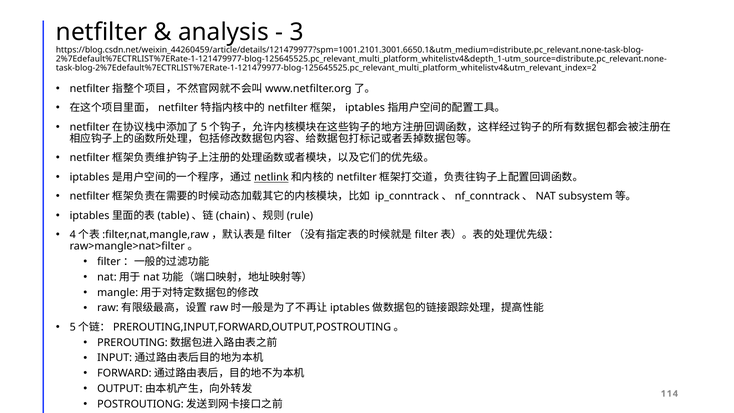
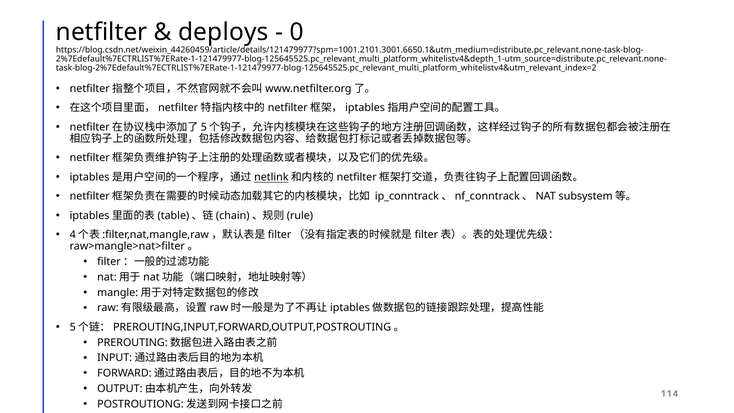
analysis: analysis -> deploys (223, 32)
3: 3 -> 0 (297, 32)
